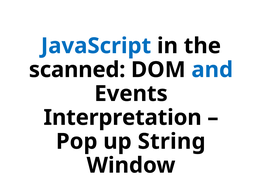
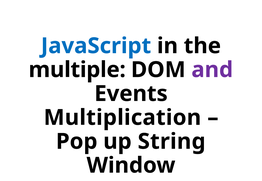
scanned: scanned -> multiple (77, 70)
and colour: blue -> purple (212, 70)
Interpretation: Interpretation -> Multiplication (122, 118)
